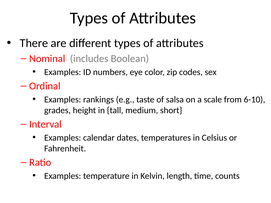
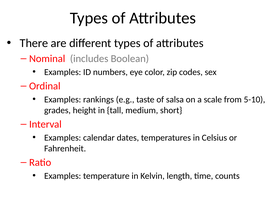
6-10: 6-10 -> 5-10 (254, 100)
